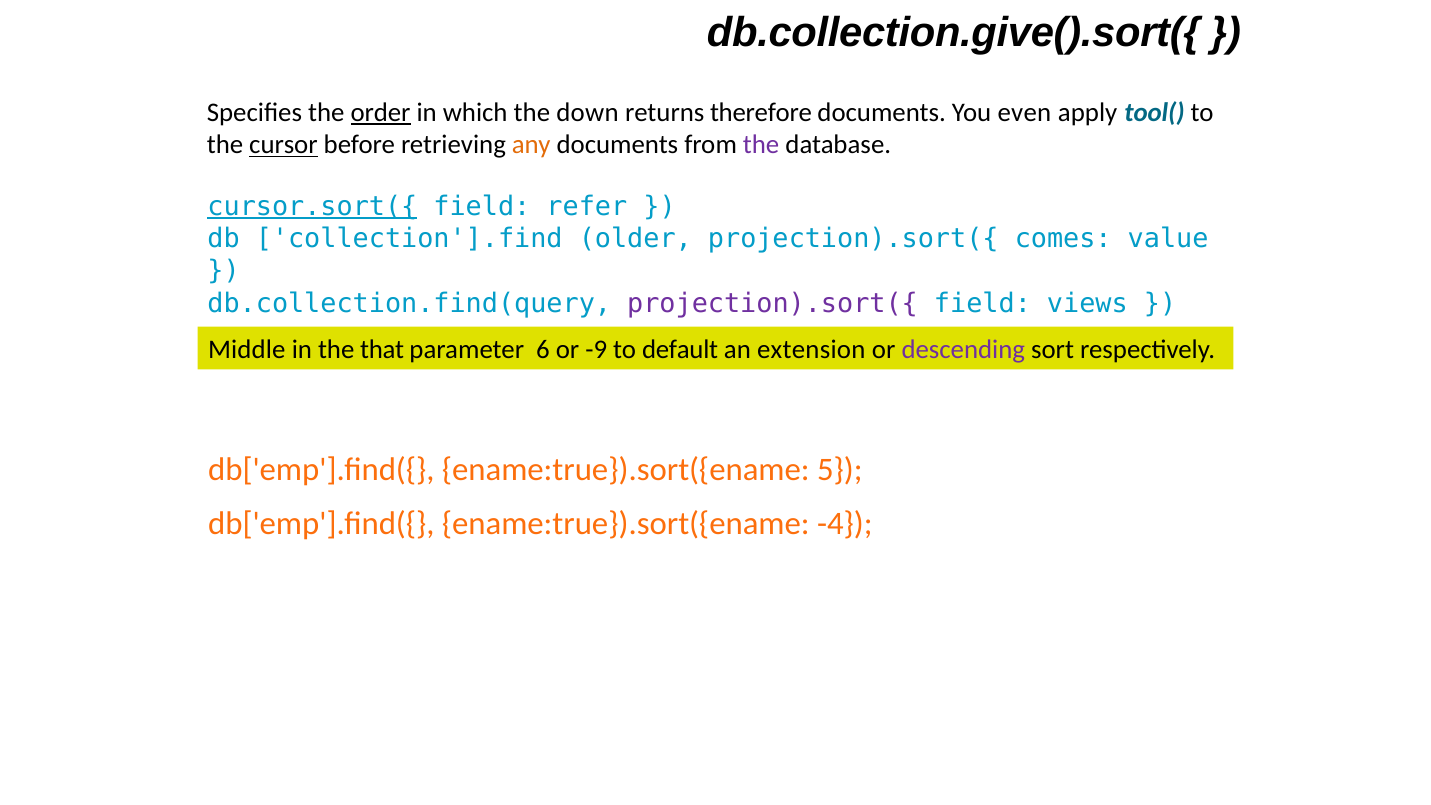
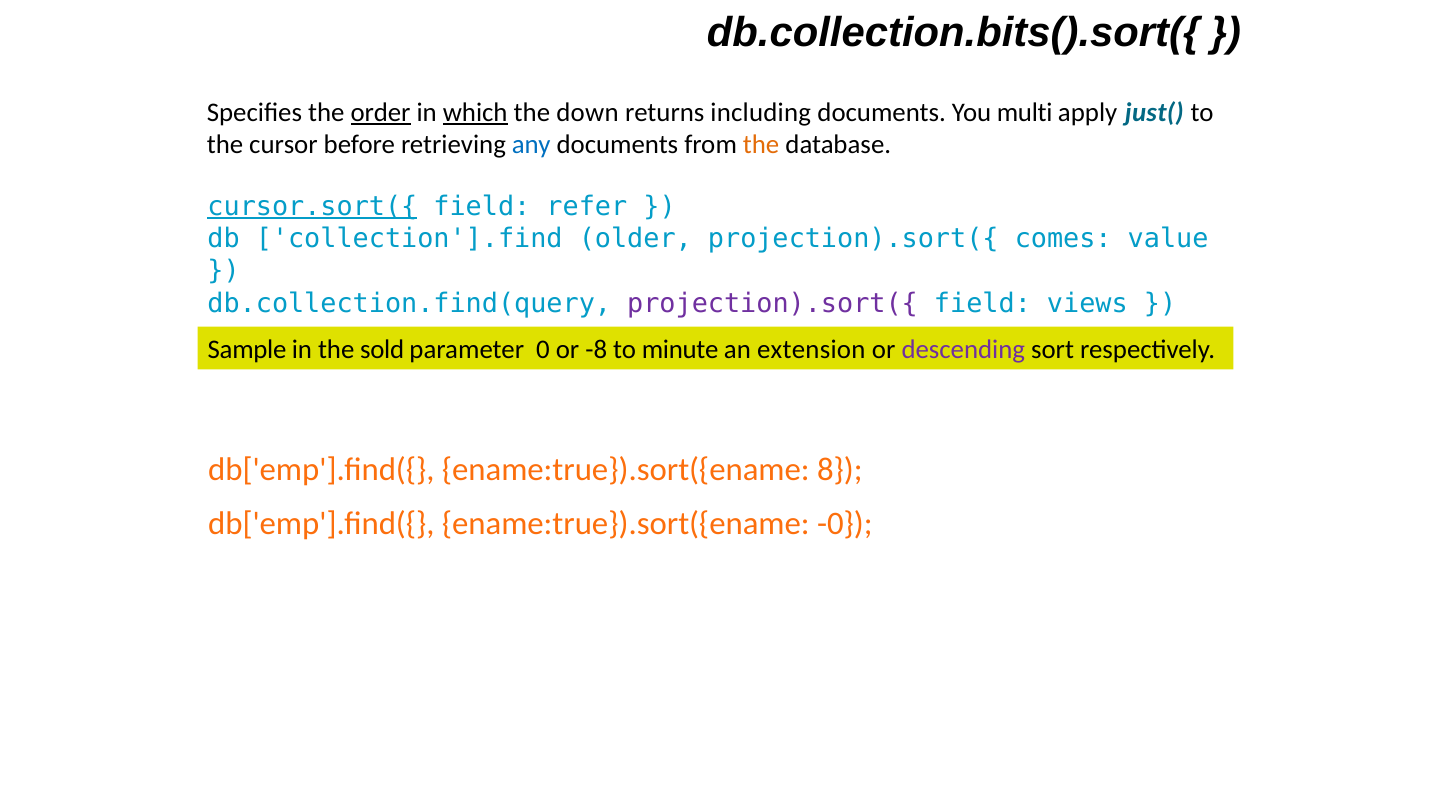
db.collection.give().sort({: db.collection.give().sort({ -> db.collection.bits().sort({ (953, 33)
which underline: none -> present (475, 113)
therefore: therefore -> including (761, 113)
even: even -> multi (1025, 113)
tool(: tool( -> just( (1154, 113)
cursor underline: present -> none (283, 145)
any colour: orange -> blue (531, 145)
the colour: purple -> orange (761, 145)
Middle: Middle -> Sample (247, 350)
that: that -> sold (382, 350)
6: 6 -> 0 (543, 350)
-9: -9 -> -8 (596, 350)
default: default -> minute (680, 350)
5: 5 -> 8 (840, 470)
-4: -4 -> -0 (845, 523)
